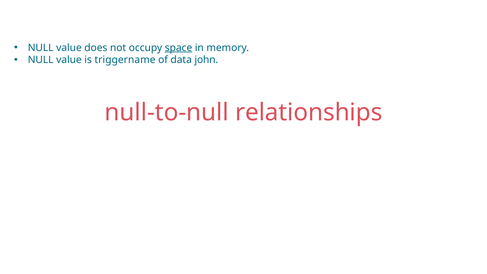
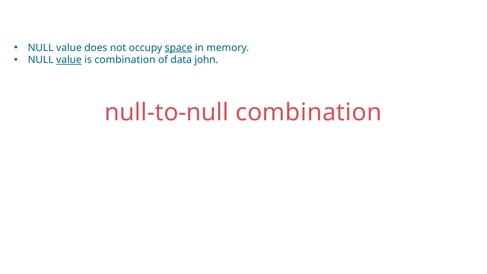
value underline: none -> present (69, 60)
is triggername: triggername -> combination (125, 60)
null-to-null relationships: relationships -> combination (309, 112)
